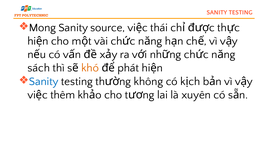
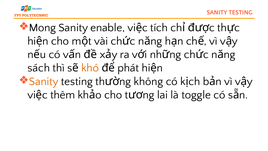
source: source -> enable (108, 28)
thái: thái -> tích (159, 28)
Sanity colour: blue -> orange (44, 81)
xuyên: xuyên -> toggle (196, 95)
